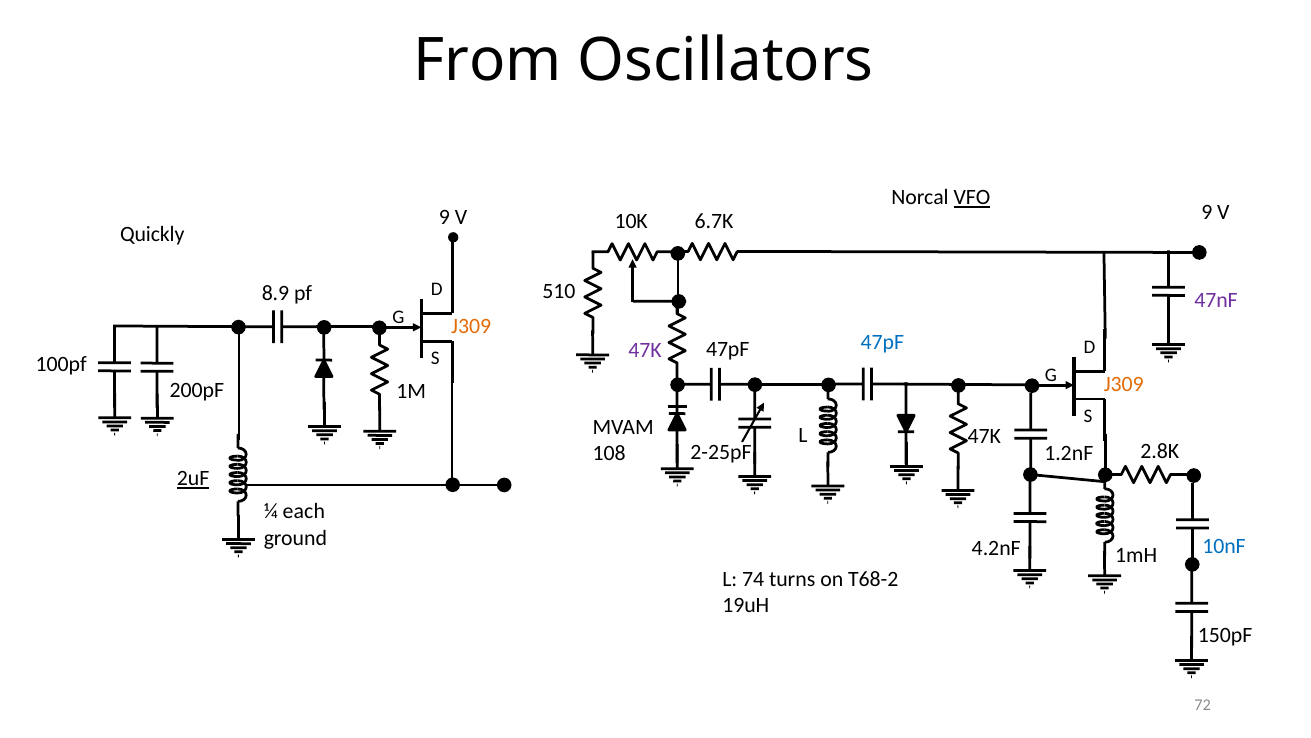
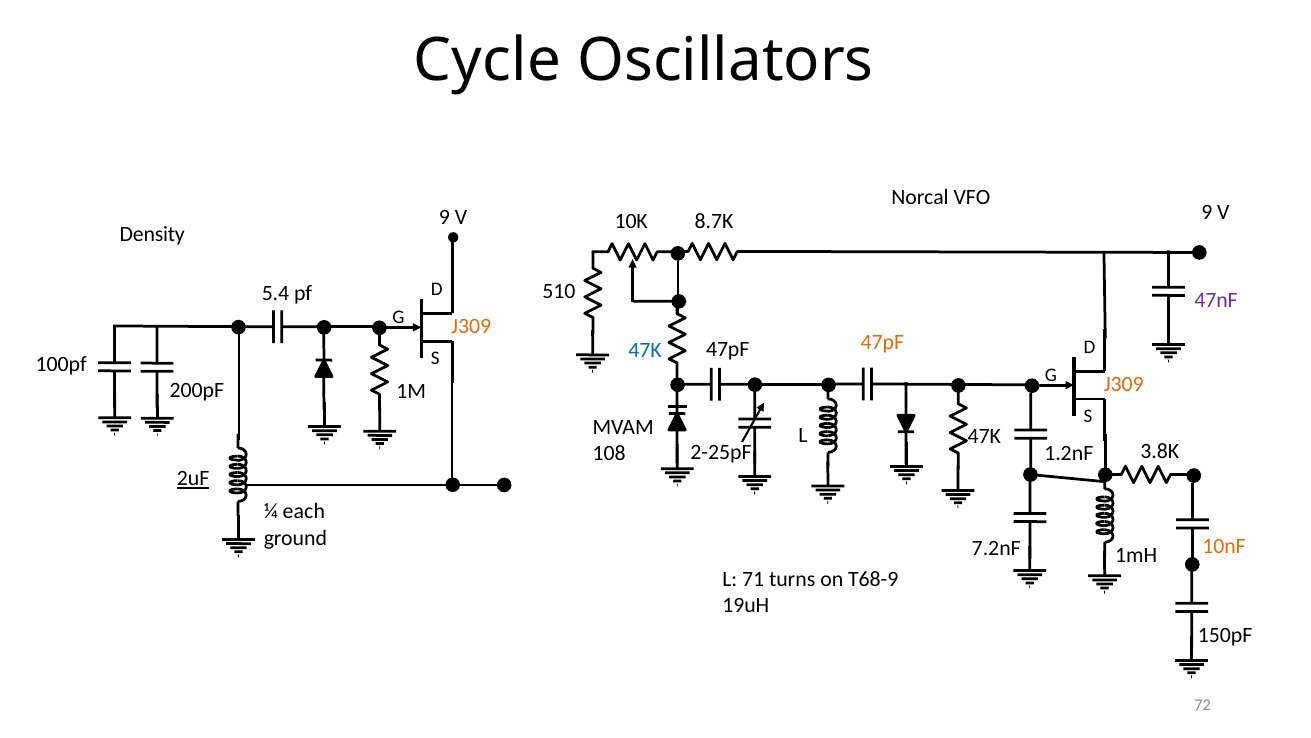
From: From -> Cycle (487, 61)
VFO underline: present -> none (972, 197)
6.7K: 6.7K -> 8.7K (714, 221)
Quickly: Quickly -> Density (152, 234)
8.9: 8.9 -> 5.4 (275, 293)
47pF colour: blue -> orange (882, 342)
47K colour: purple -> blue (645, 350)
2.8K: 2.8K -> 3.8K (1160, 451)
10nF colour: blue -> orange (1224, 546)
4.2nF: 4.2nF -> 7.2nF (996, 548)
74: 74 -> 71 (753, 579)
T68-2: T68-2 -> T68-9 (873, 579)
